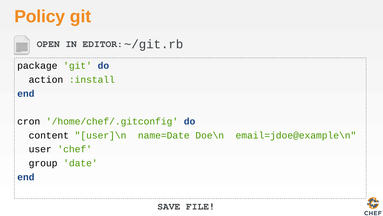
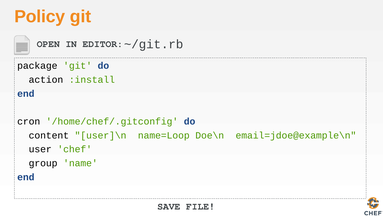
name=Date: name=Date -> name=Loop (164, 135)
date: date -> name (80, 163)
